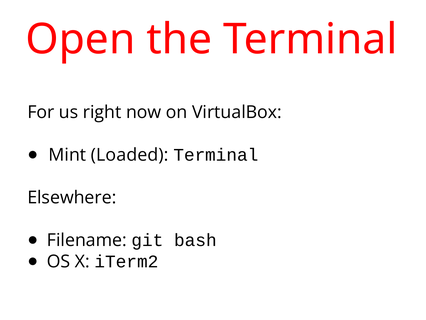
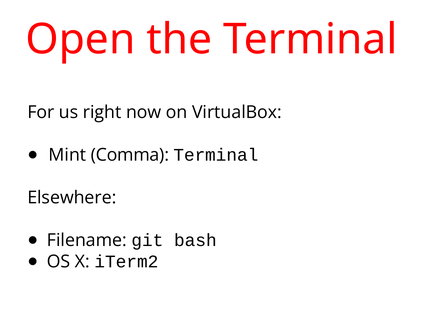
Loaded: Loaded -> Comma (130, 155)
